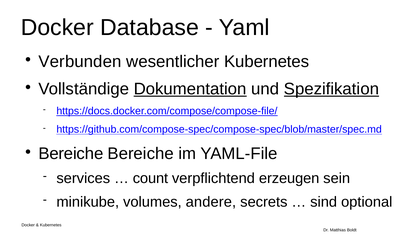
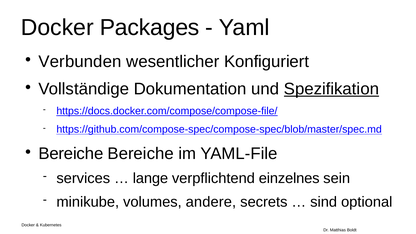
Database: Database -> Packages (150, 27)
wesentlicher Kubernetes: Kubernetes -> Konfiguriert (267, 62)
Dokumentation underline: present -> none (190, 89)
count: count -> lange (150, 178)
erzeugen: erzeugen -> einzelnes (289, 178)
